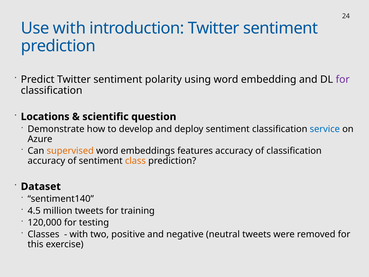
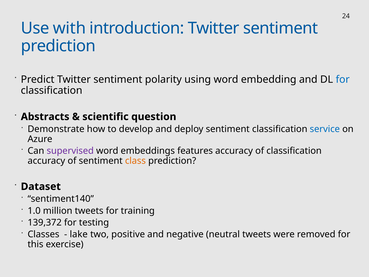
for colour: purple -> blue (343, 79)
Locations: Locations -> Abstracts (45, 117)
supervised colour: orange -> purple (70, 151)
4.5: 4.5 -> 1.0 (34, 211)
120,000: 120,000 -> 139,372 (45, 222)
with: with -> lake (79, 234)
